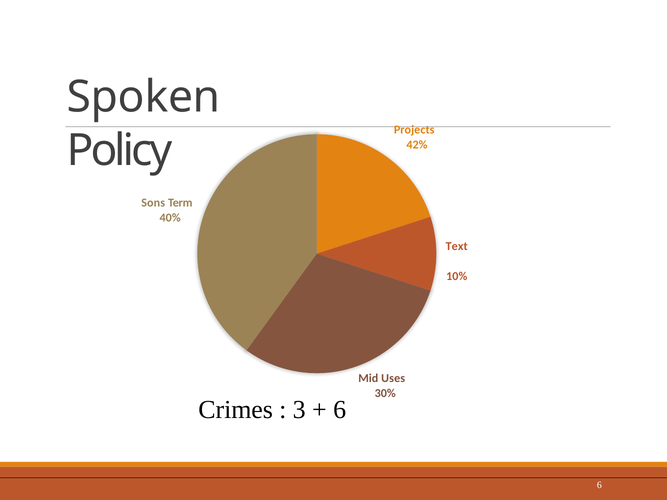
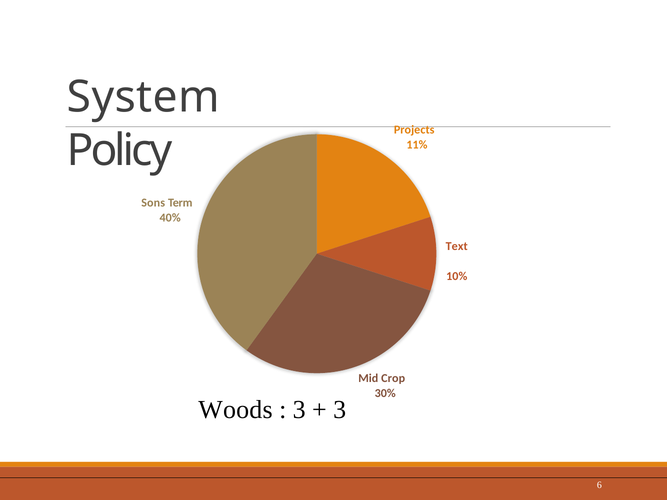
Spoken: Spoken -> System (143, 97)
42%: 42% -> 11% (417, 145)
Uses: Uses -> Crop (393, 378)
Crimes: Crimes -> Woods (235, 410)
6: 6 -> 3 (340, 410)
